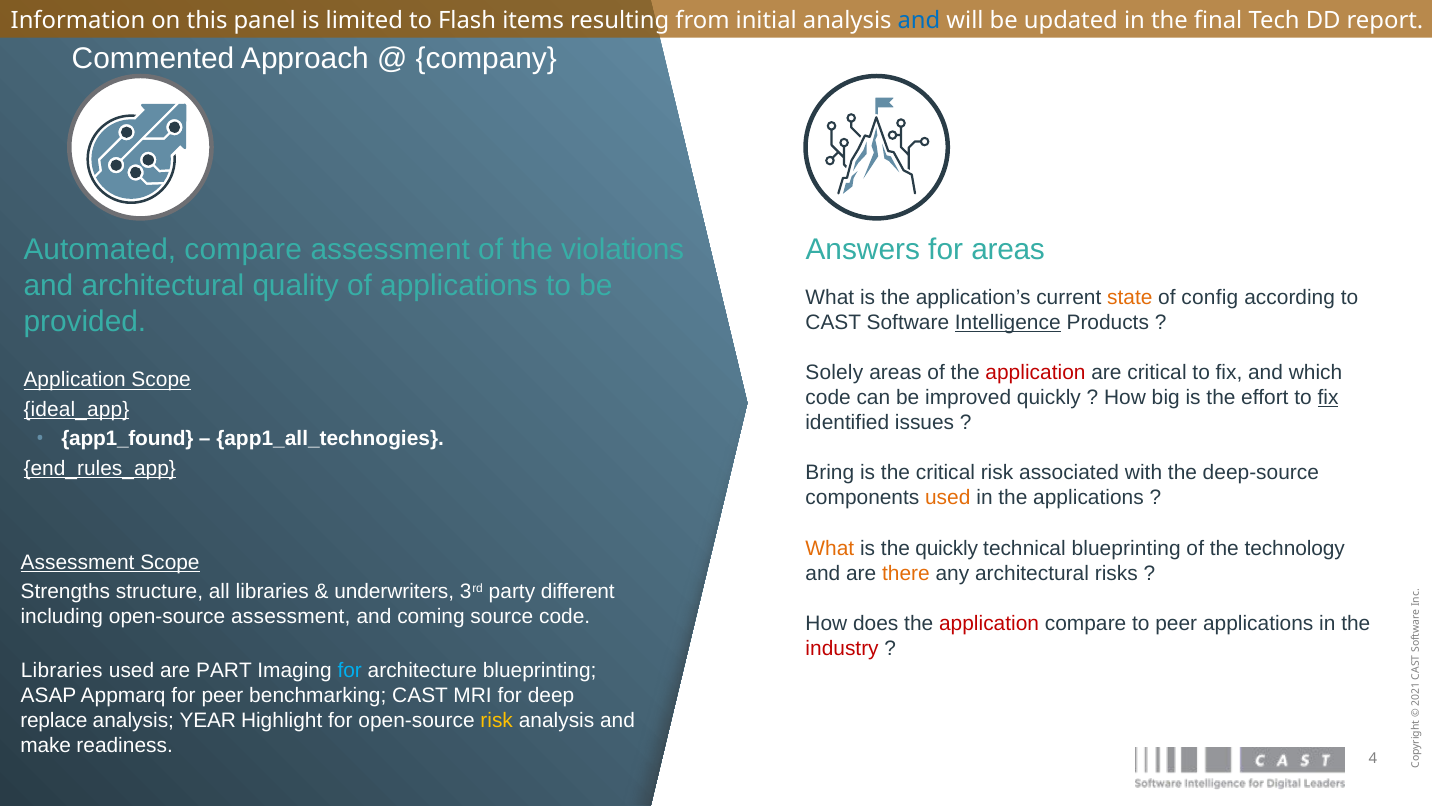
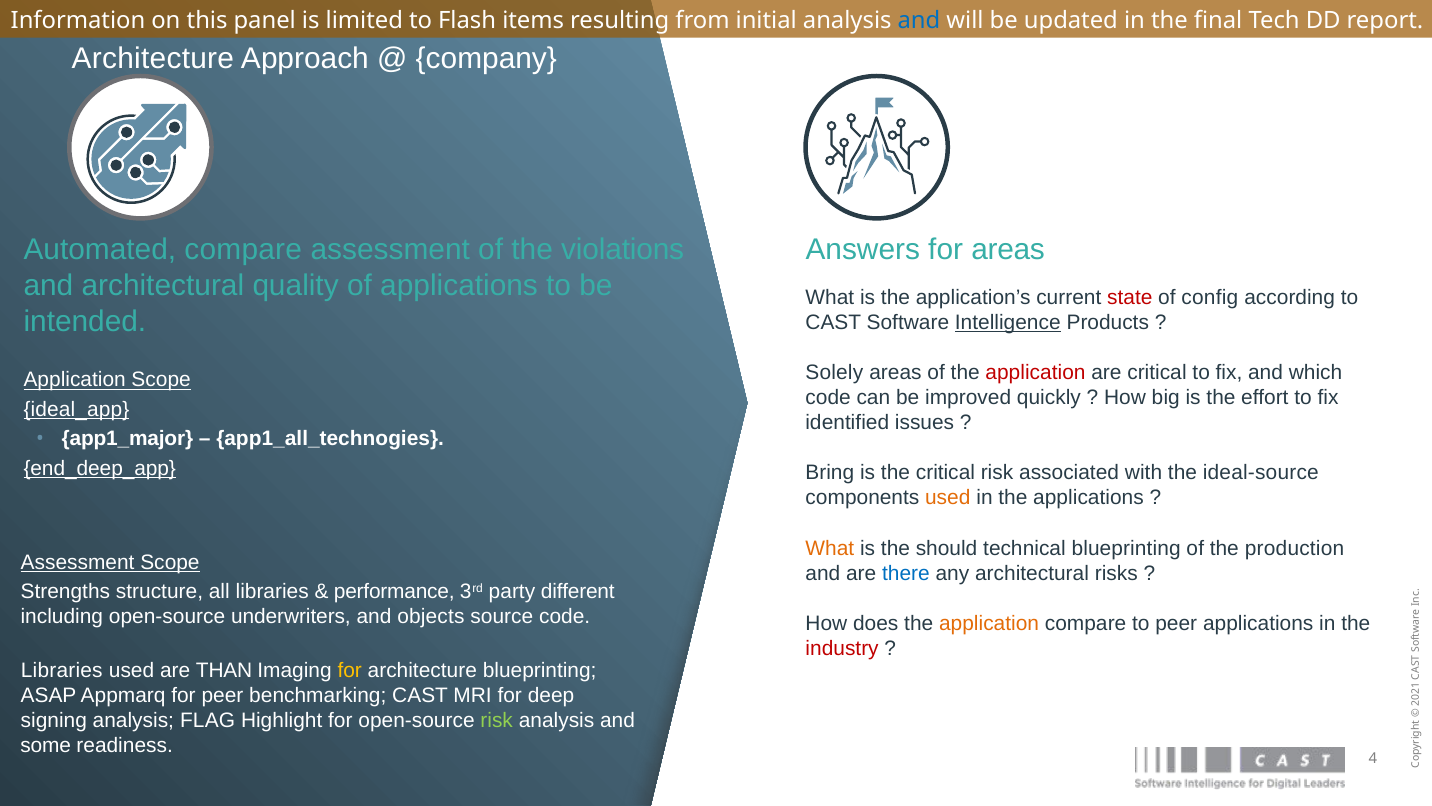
Commented: Commented -> Architecture (153, 59)
state colour: orange -> red (1130, 297)
provided: provided -> intended (85, 321)
fix underline: present -> none (1328, 397)
app1_found: app1_found -> app1_major (127, 439)
end_rules_app: end_rules_app -> end_deep_app (100, 468)
deep-source: deep-source -> ideal-source (1261, 473)
the quickly: quickly -> should (947, 548)
technology: technology -> production (1295, 548)
there colour: orange -> blue (906, 573)
underwriters: underwriters -> performance (394, 592)
open-source assessment: assessment -> underwriters (291, 617)
coming: coming -> objects (431, 617)
application colour: red -> orange (989, 623)
PART: PART -> THAN (224, 670)
for colour: light blue -> yellow (350, 670)
replace: replace -> signing (54, 721)
YEAR: YEAR -> FLAG (208, 721)
risk colour: yellow -> light green (497, 721)
make: make -> some (46, 746)
